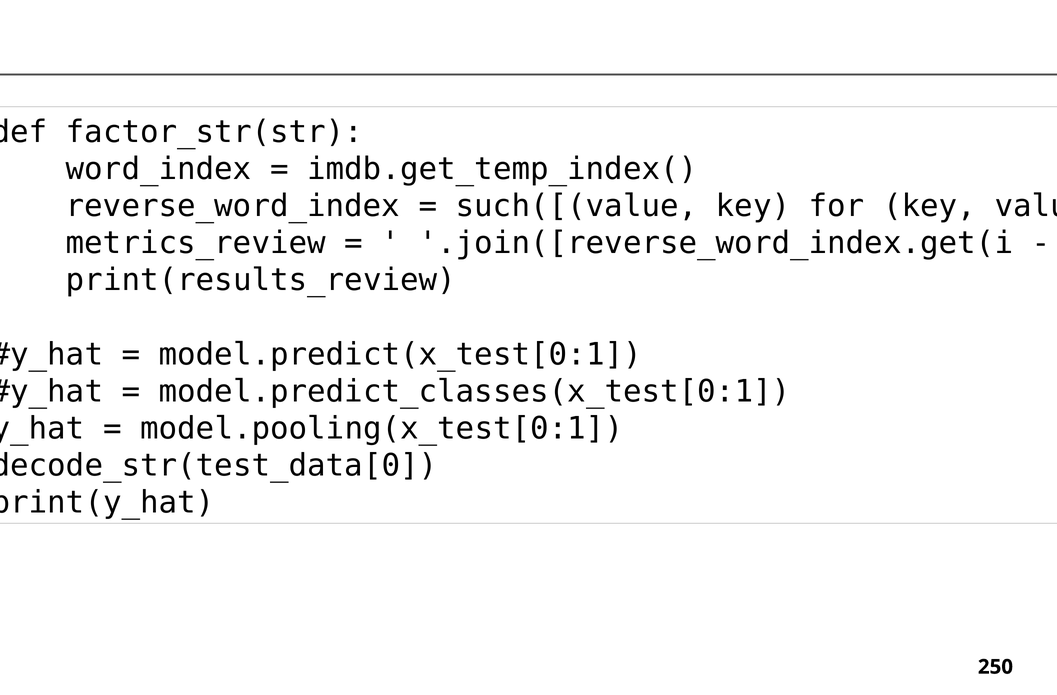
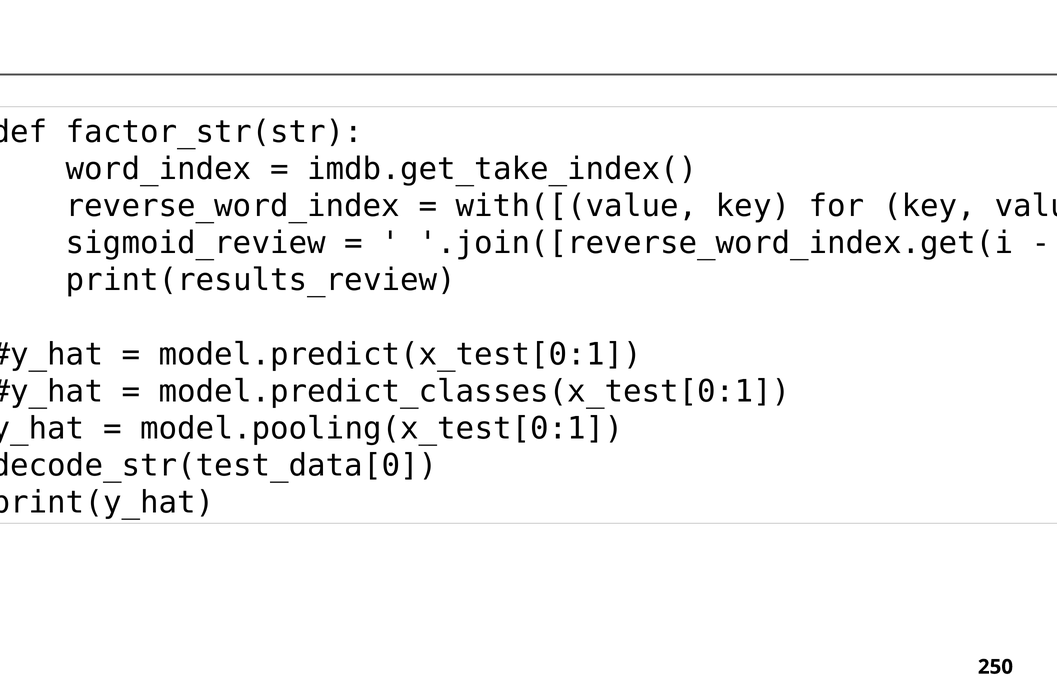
imdb.get_temp_index(: imdb.get_temp_index( -> imdb.get_take_index( (502, 169)
such([(value: such([(value -> with([(value (577, 206)
metrics_review: metrics_review -> sigmoid_review (196, 243)
